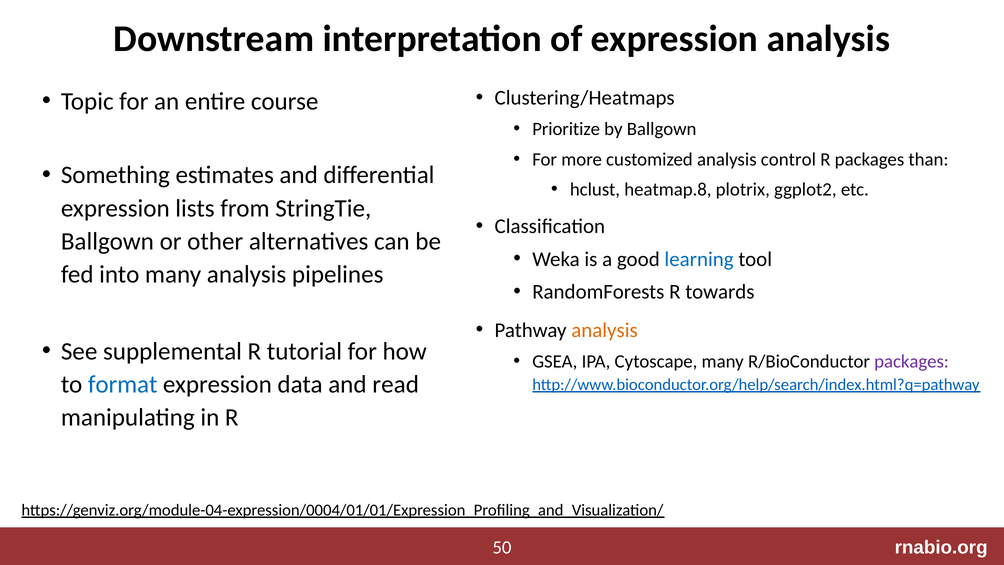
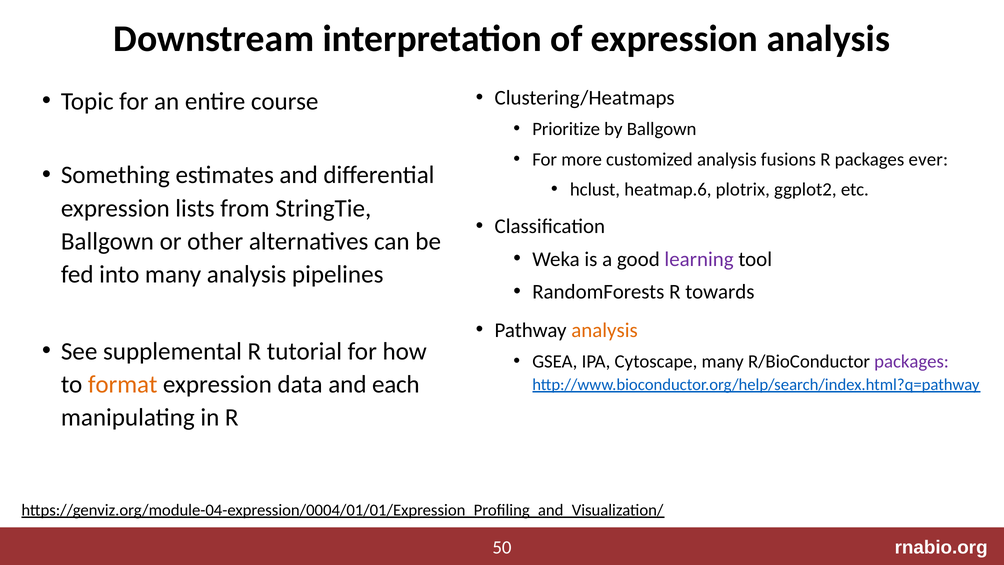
control: control -> fusions (788, 159)
than: than -> ever (928, 159)
heatmap.8: heatmap.8 -> heatmap.6 (668, 189)
learning colour: blue -> purple (699, 259)
format colour: blue -> orange (123, 384)
read: read -> each (396, 384)
